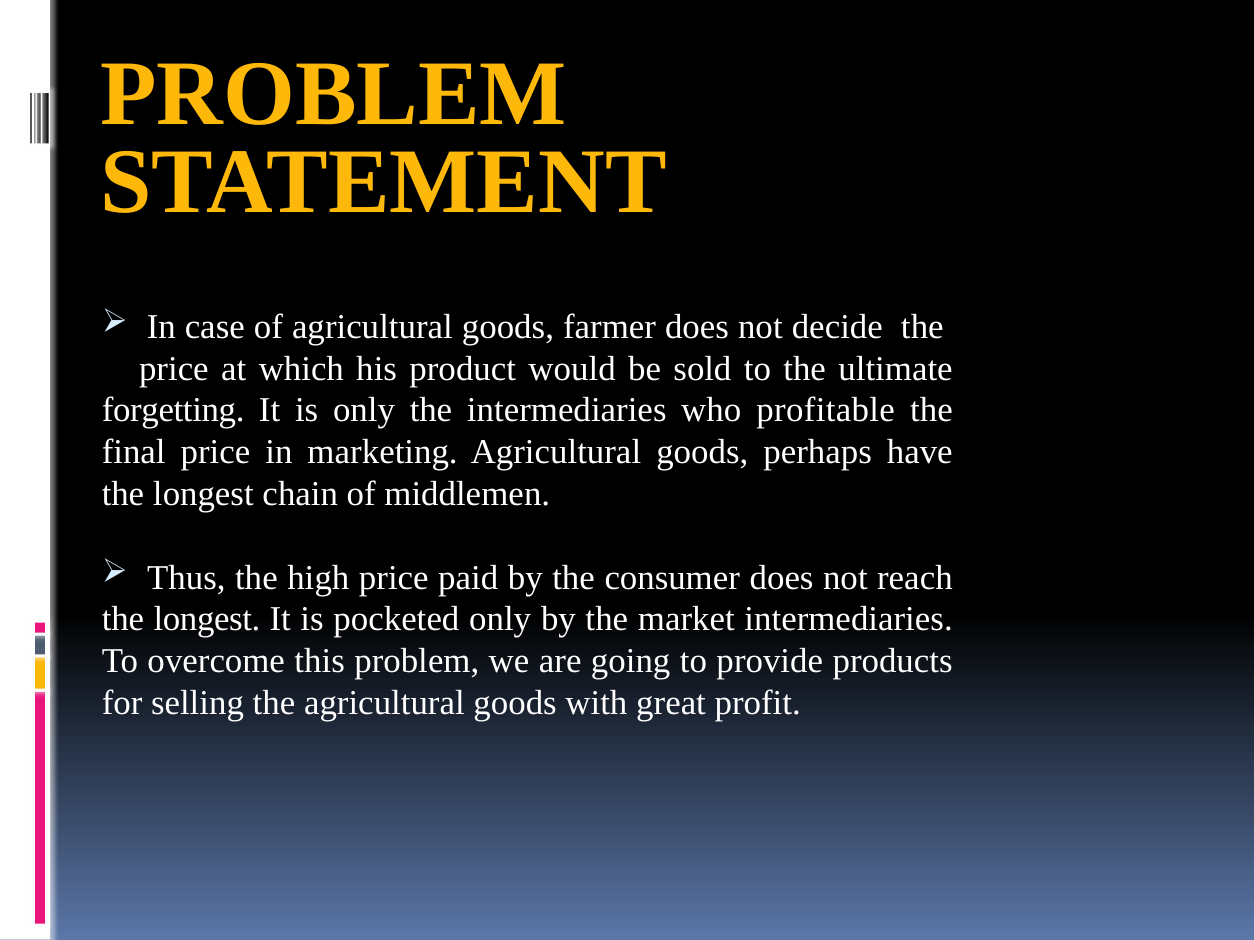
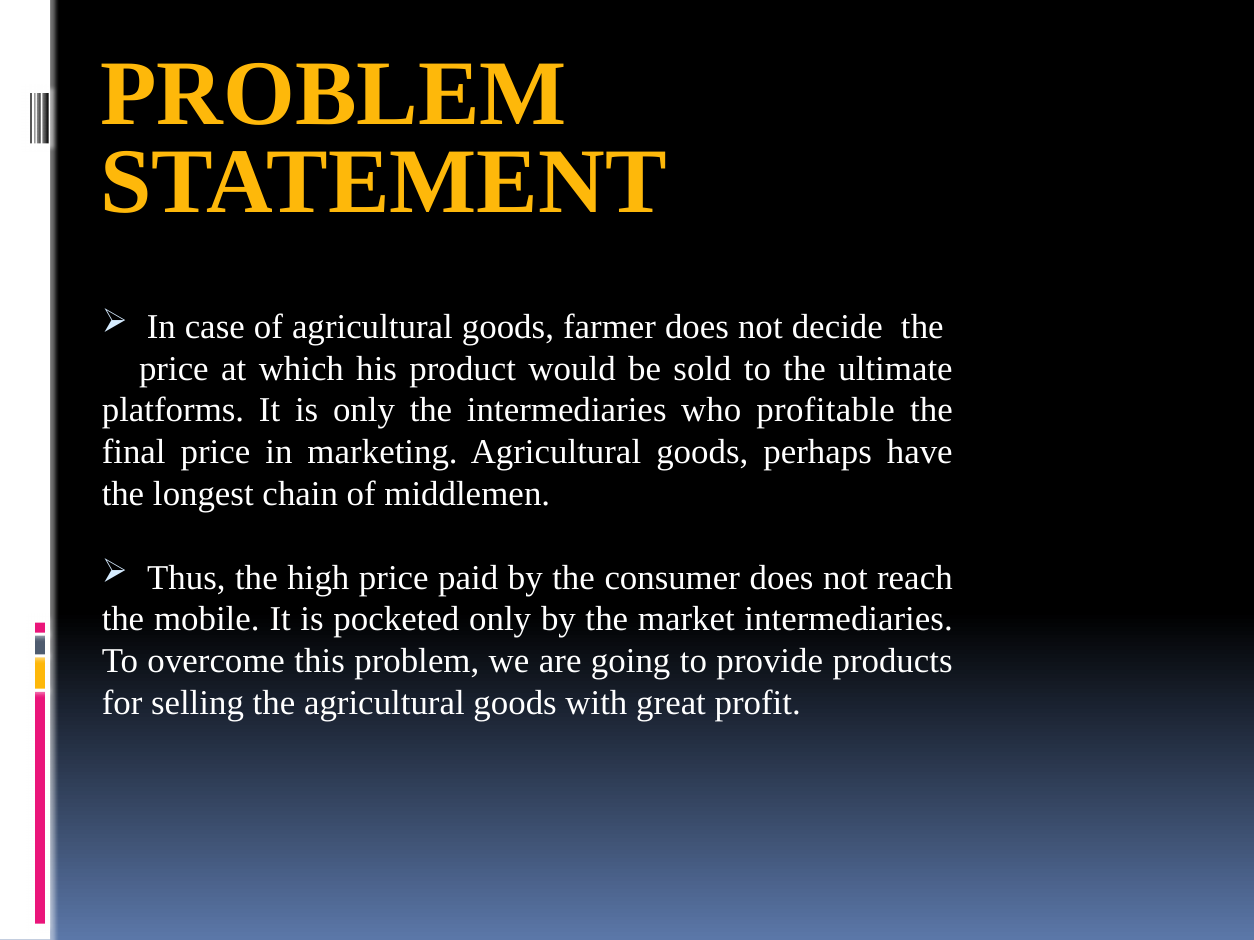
forgetting: forgetting -> platforms (173, 411)
longest: longest -> mobile (207, 620)
